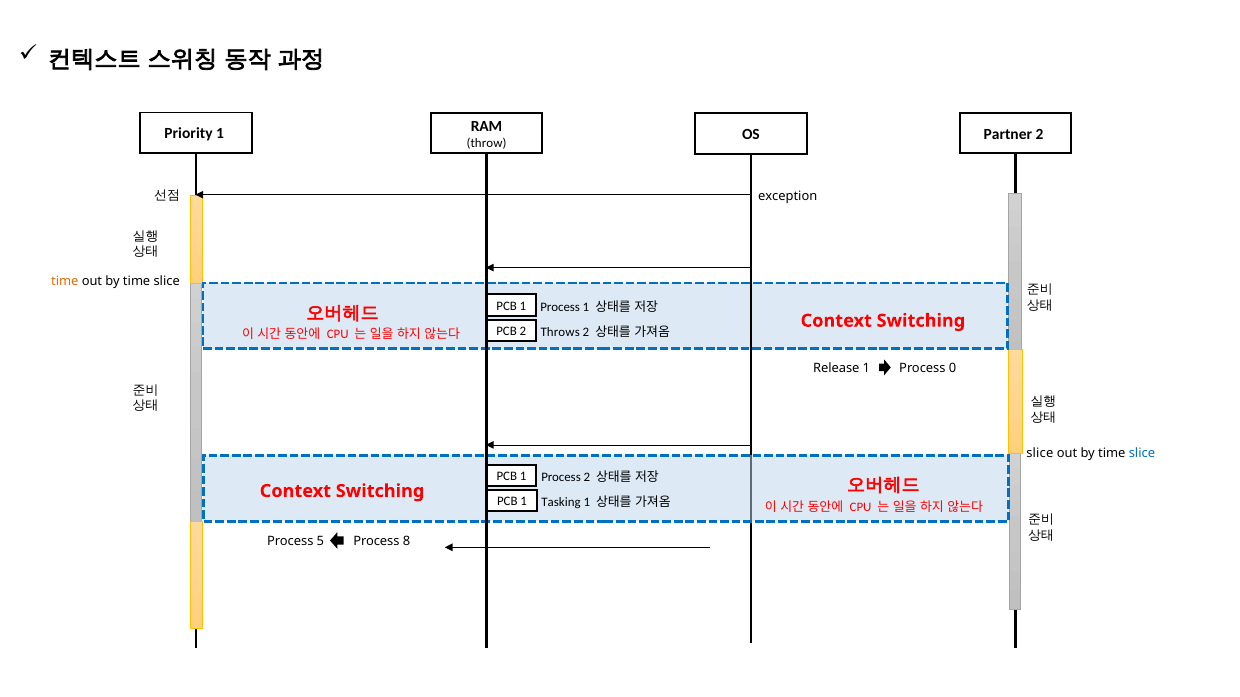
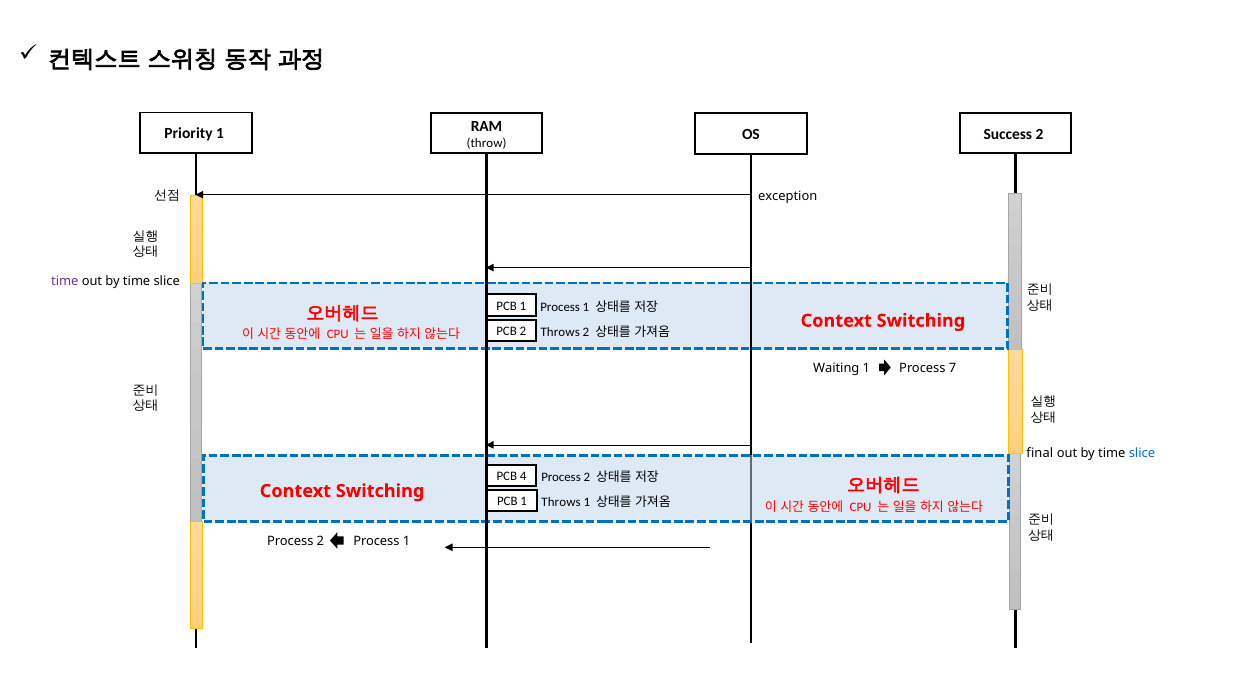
Partner: Partner -> Success (1008, 134)
time colour: orange -> purple (65, 281)
Release: Release -> Waiting (836, 369)
0: 0 -> 7 (953, 369)
slice: slice -> final (1040, 454)
1: 1 -> 4 (523, 477)
1 Tasking: Tasking -> Throws (561, 503)
5: 5 -> 2 (320, 542)
8: 8 -> 1 (407, 542)
